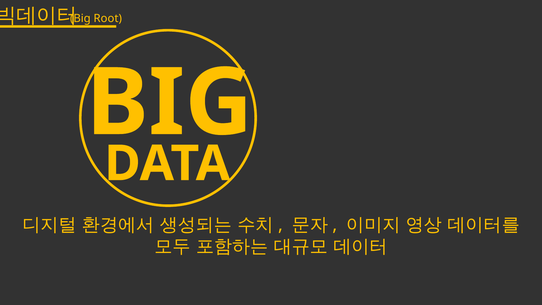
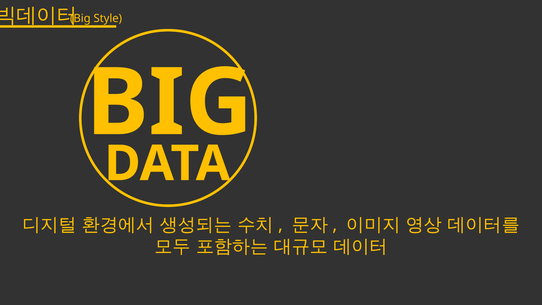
Root: Root -> Style (108, 18)
